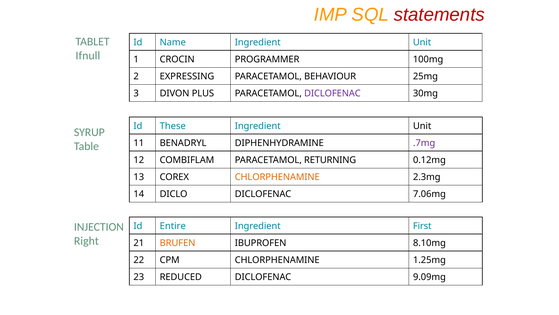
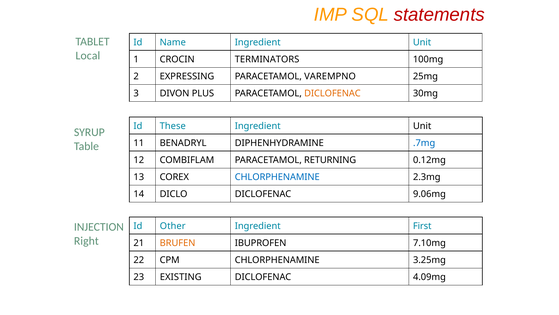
Ifnull: Ifnull -> Local (88, 55)
PROGRAMMER: PROGRAMMER -> TERMINATORS (267, 59)
BEHAVIOUR: BEHAVIOUR -> VAREMPNO (330, 76)
DICLOFENAC colour: purple -> orange (332, 93)
.7mg colour: purple -> blue (424, 143)
CHLORPHENAMINE colour: orange -> blue (277, 177)
7.06mg: 7.06mg -> 9.06mg (429, 194)
Entire: Entire -> Other (173, 226)
8.10mg: 8.10mg -> 7.10mg (429, 243)
1.25mg: 1.25mg -> 3.25mg (429, 260)
REDUCED: REDUCED -> EXISTING (181, 277)
9.09mg: 9.09mg -> 4.09mg (429, 277)
